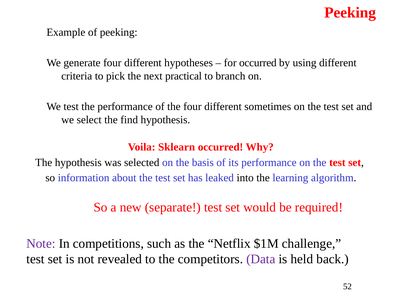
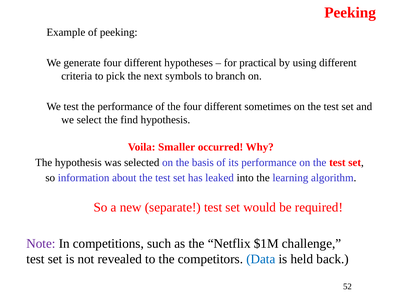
for occurred: occurred -> practical (258, 63)
practical: practical -> symbols (183, 76)
Sklearn: Sklearn -> Smaller (177, 147)
Data colour: purple -> blue (261, 259)
